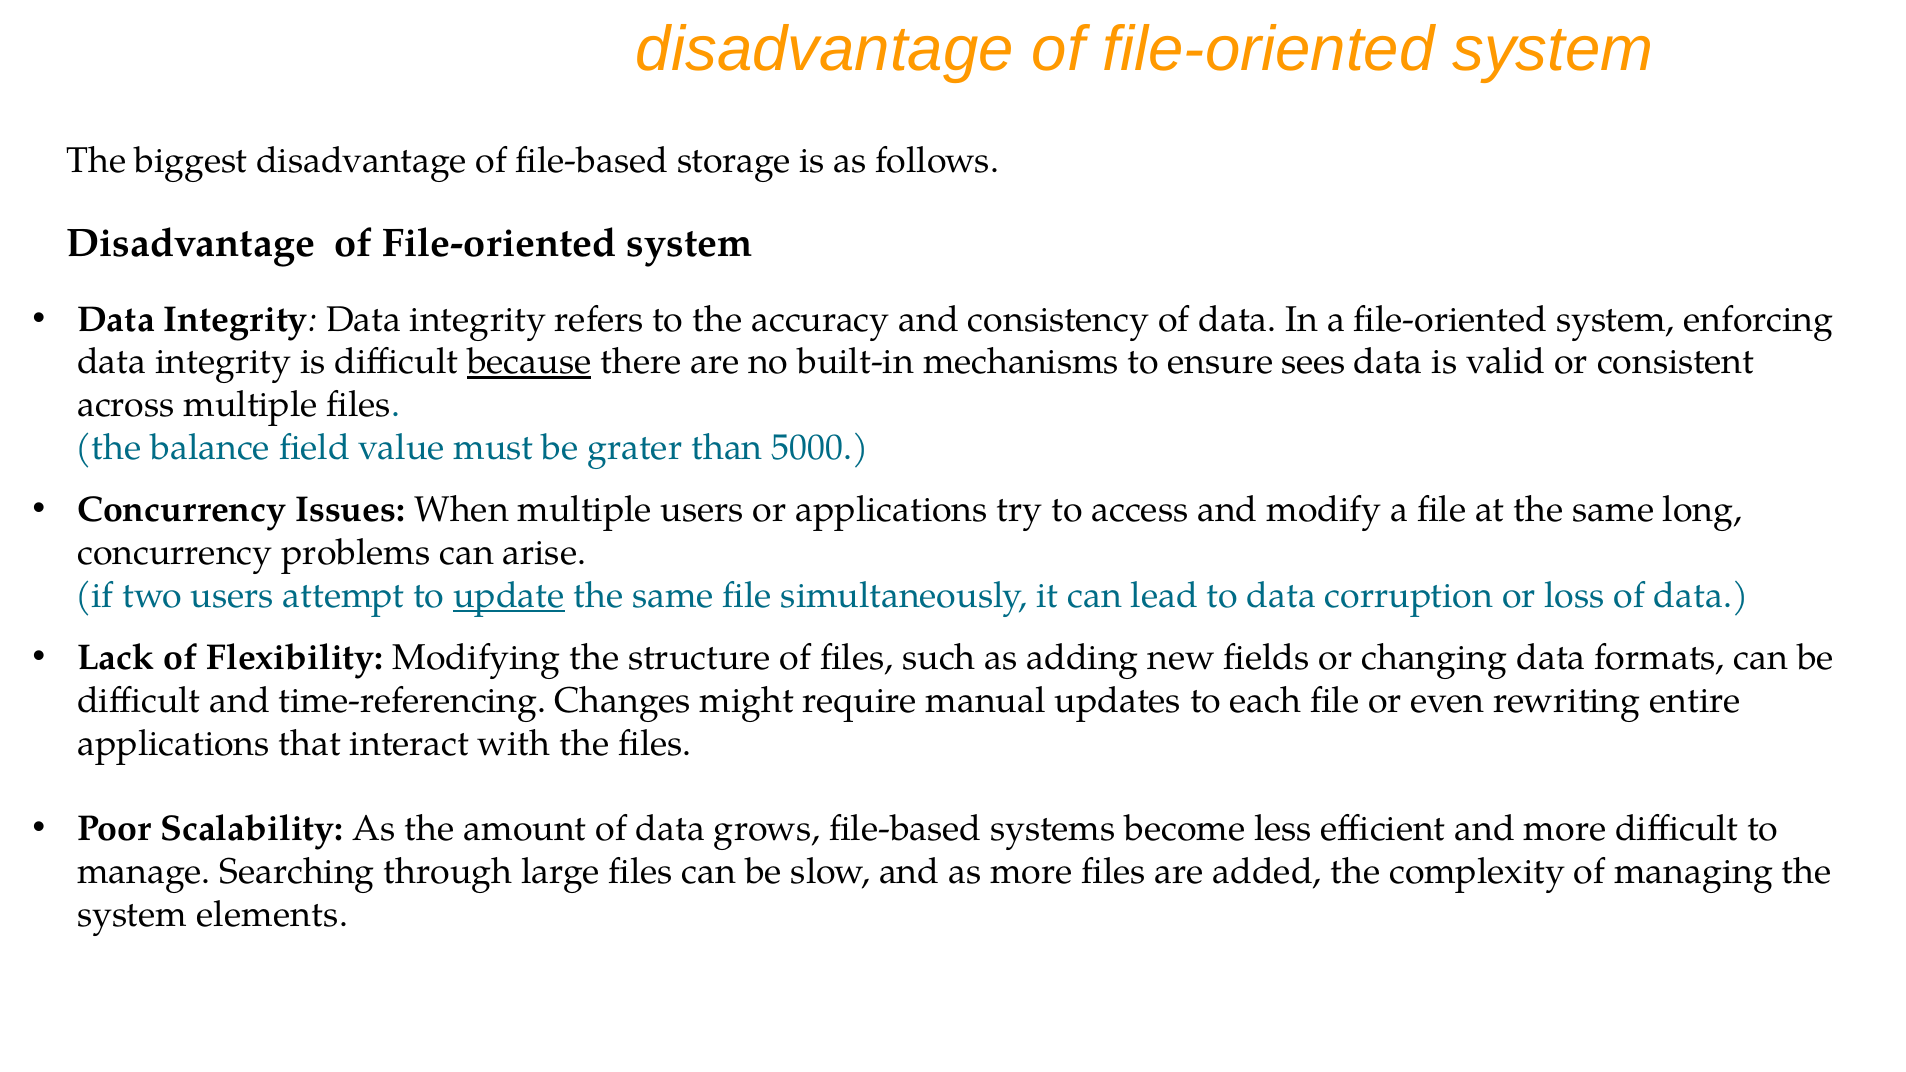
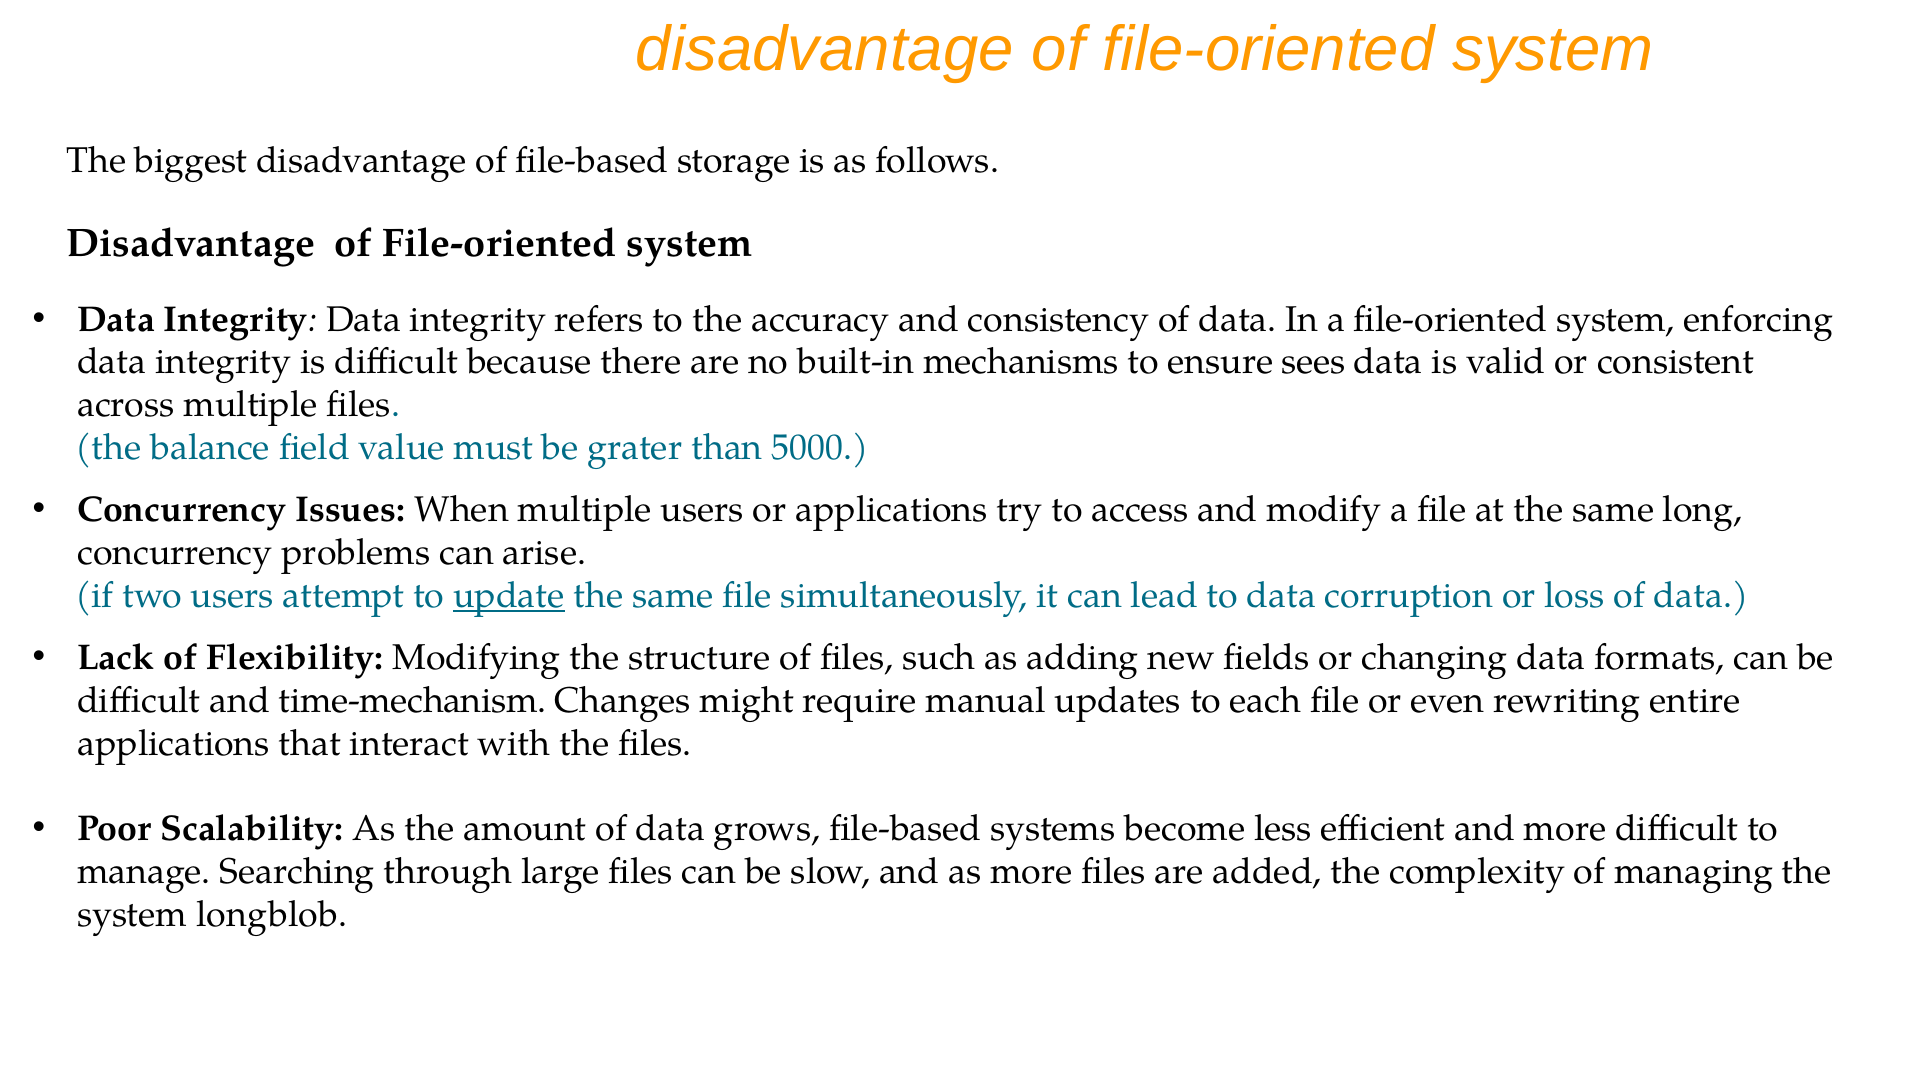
because underline: present -> none (529, 362)
time-referencing: time-referencing -> time-mechanism (413, 700)
elements: elements -> longblob (272, 915)
